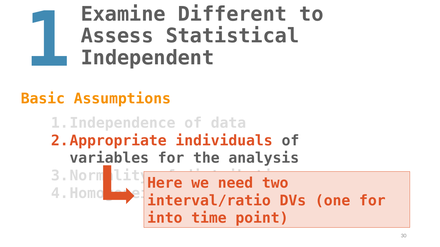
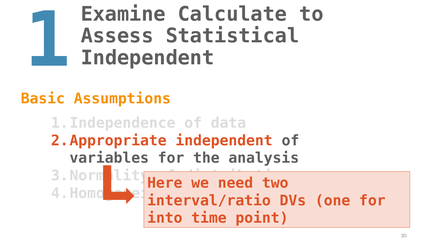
Different: Different -> Calculate (232, 14)
individuals: individuals -> independent (224, 141)
